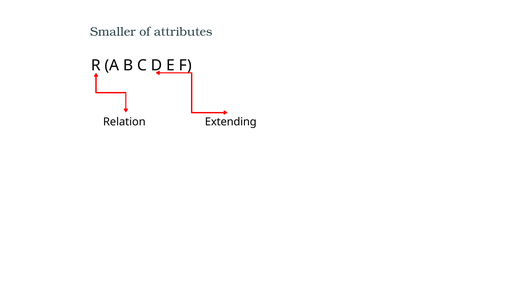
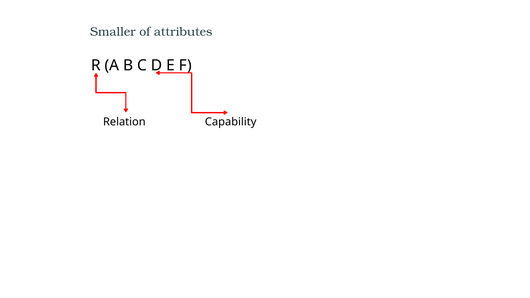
Extending: Extending -> Capability (231, 122)
